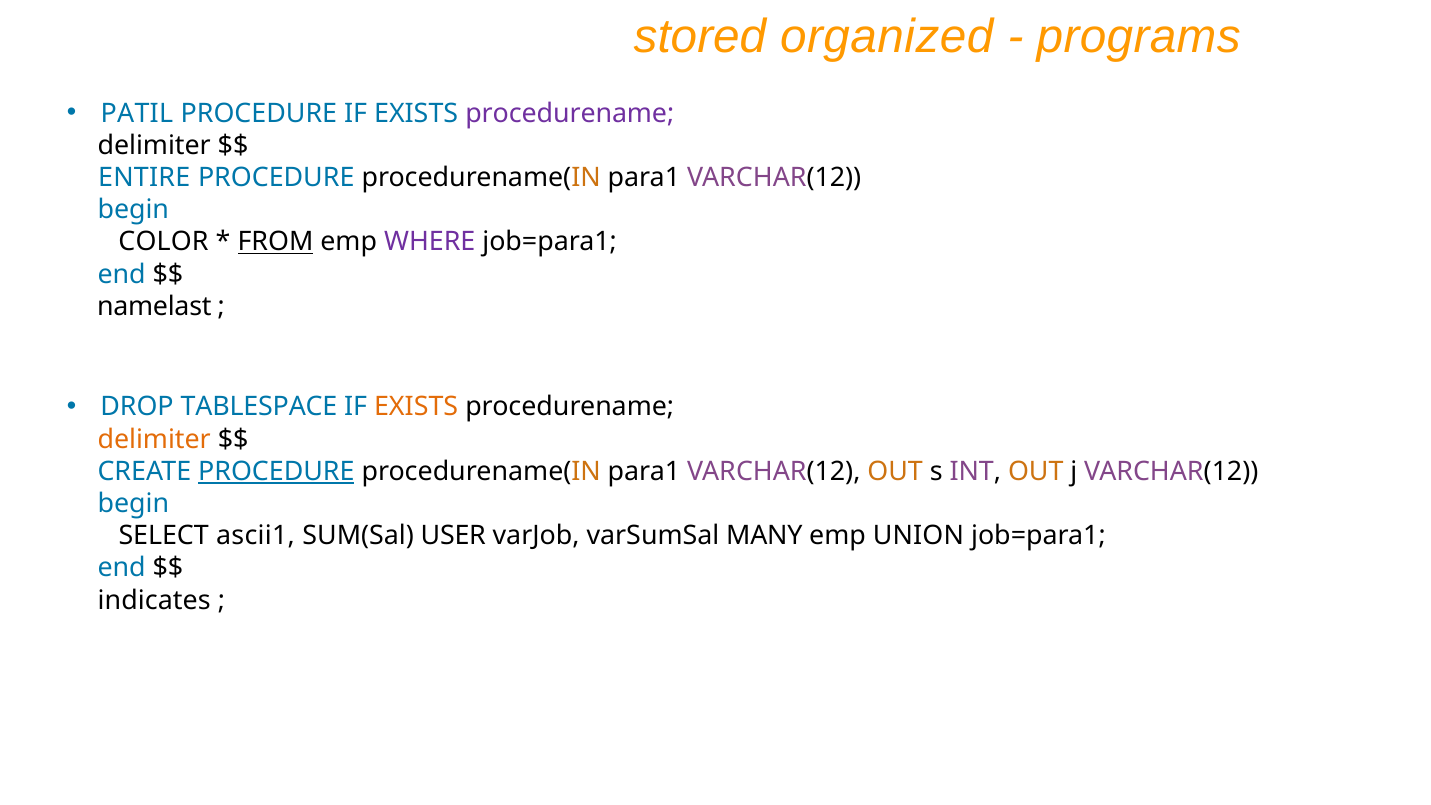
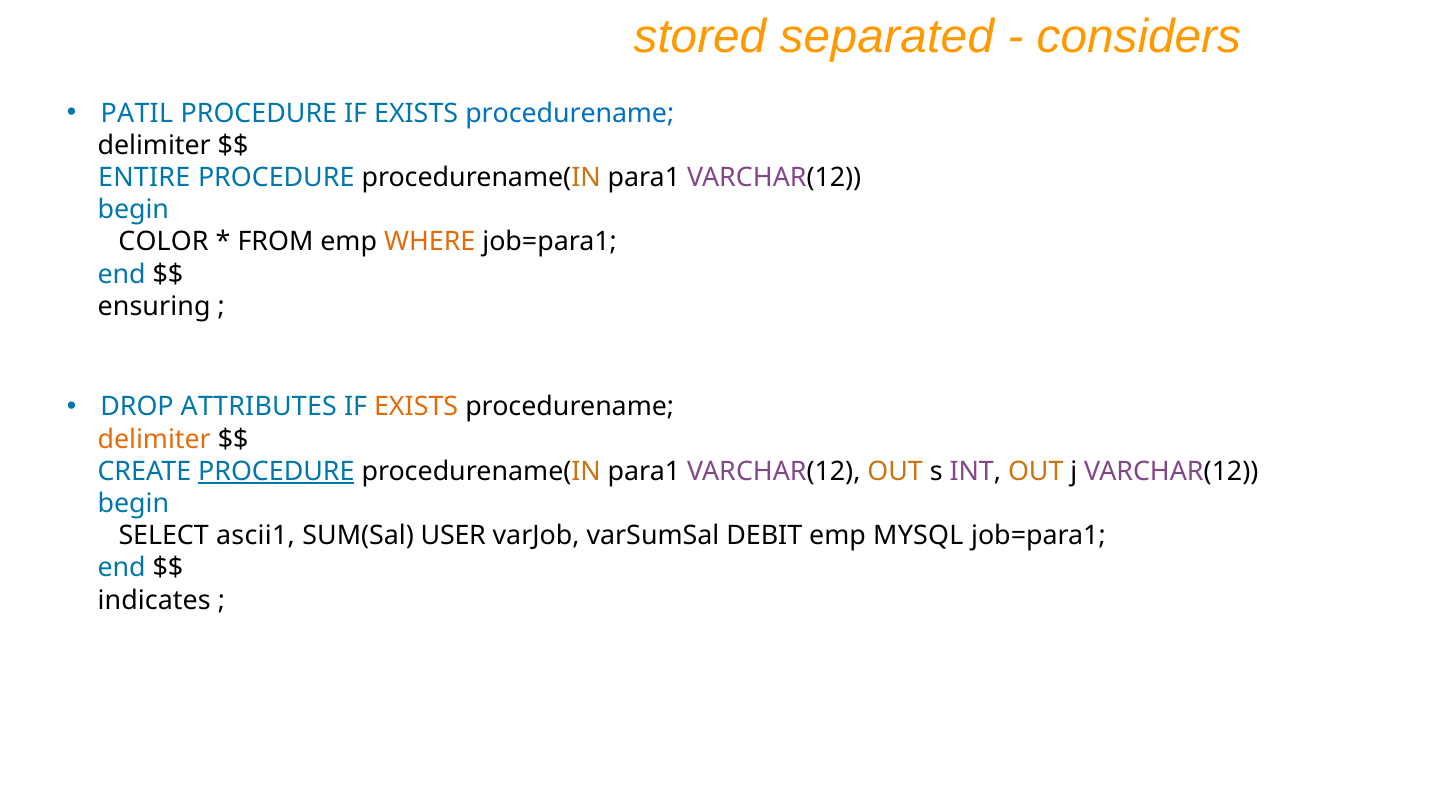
organized: organized -> separated (887, 37)
programs: programs -> considers (1139, 37)
procedurename colour: purple -> blue (570, 113)
FROM underline: present -> none (275, 242)
WHERE colour: purple -> orange (430, 242)
namelast: namelast -> ensuring (154, 306)
TABLESPACE: TABLESPACE -> ATTRIBUTES (259, 407)
MANY: MANY -> DEBIT (764, 536)
UNION: UNION -> MYSQL (918, 536)
